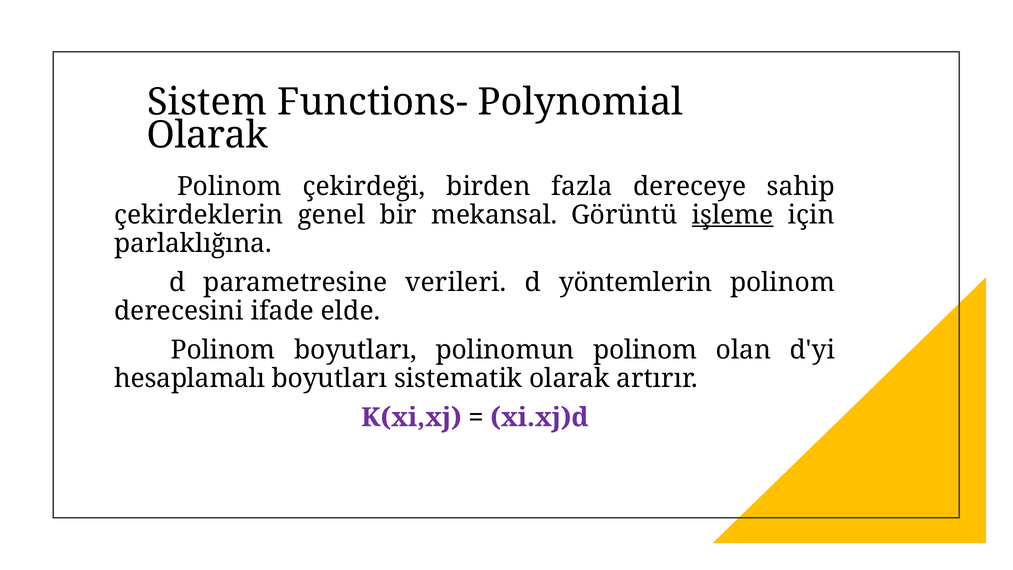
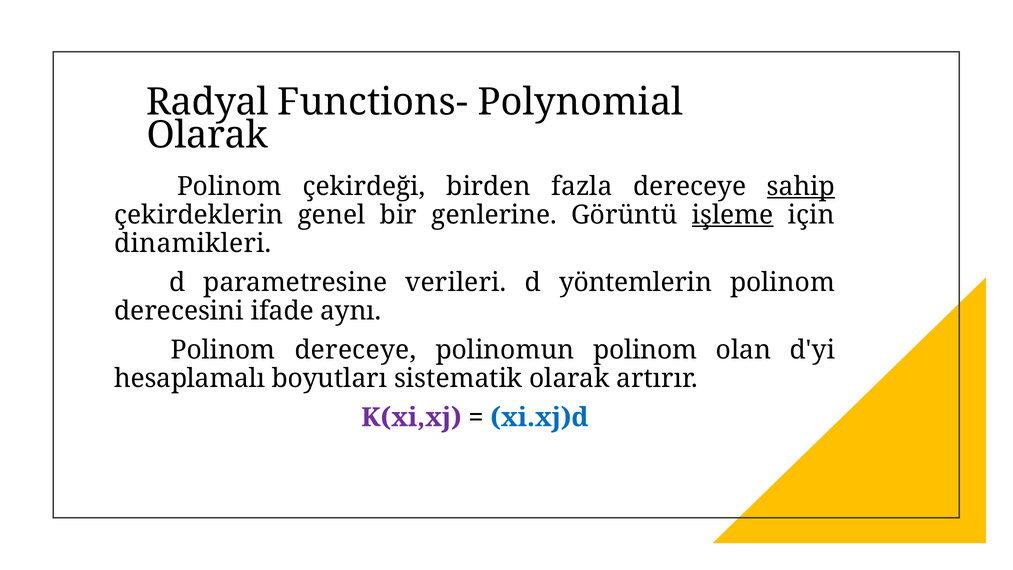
Sistem: Sistem -> Radyal (207, 102)
sahip underline: none -> present (801, 186)
mekansal: mekansal -> genlerine (494, 215)
parlaklığına: parlaklığına -> dinamikleri (193, 243)
elde: elde -> aynı (351, 311)
Polinom boyutları: boyutları -> dereceye (355, 350)
xi.xj)d colour: purple -> blue (539, 417)
